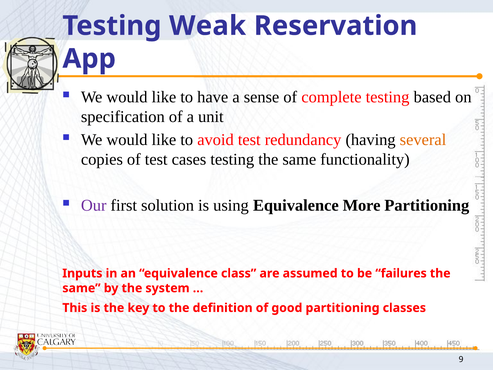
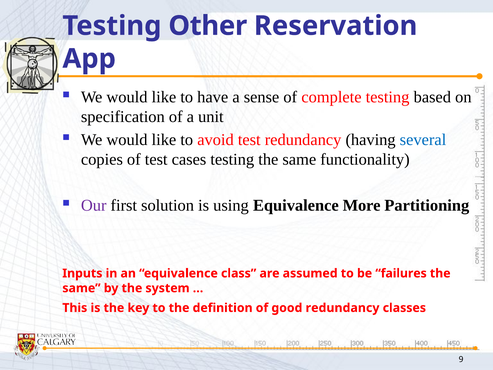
Weak: Weak -> Other (208, 26)
several colour: orange -> blue (423, 140)
good partitioning: partitioning -> redundancy (342, 308)
